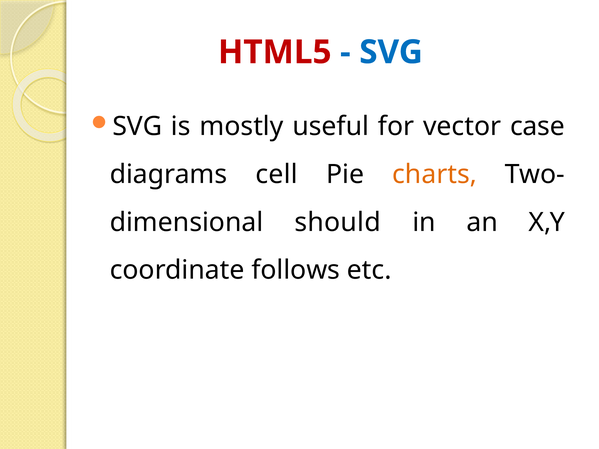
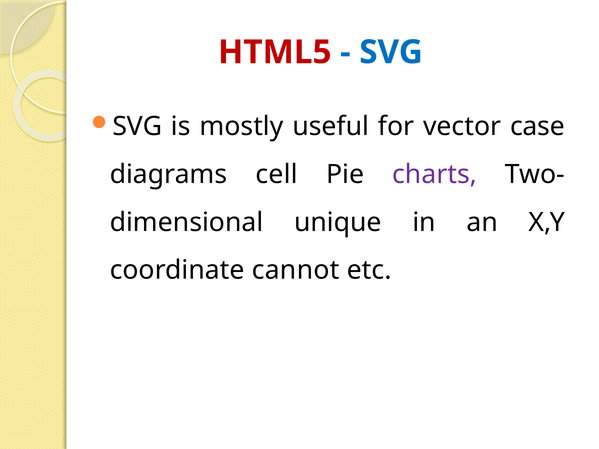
charts colour: orange -> purple (435, 175)
should: should -> unique (338, 222)
follows: follows -> cannot (296, 270)
